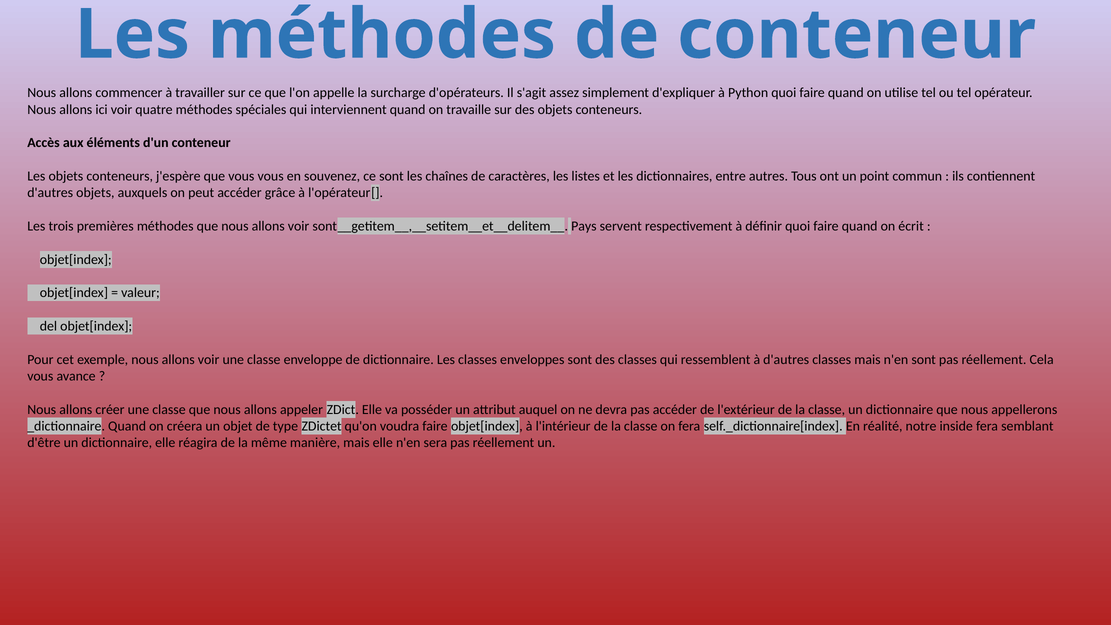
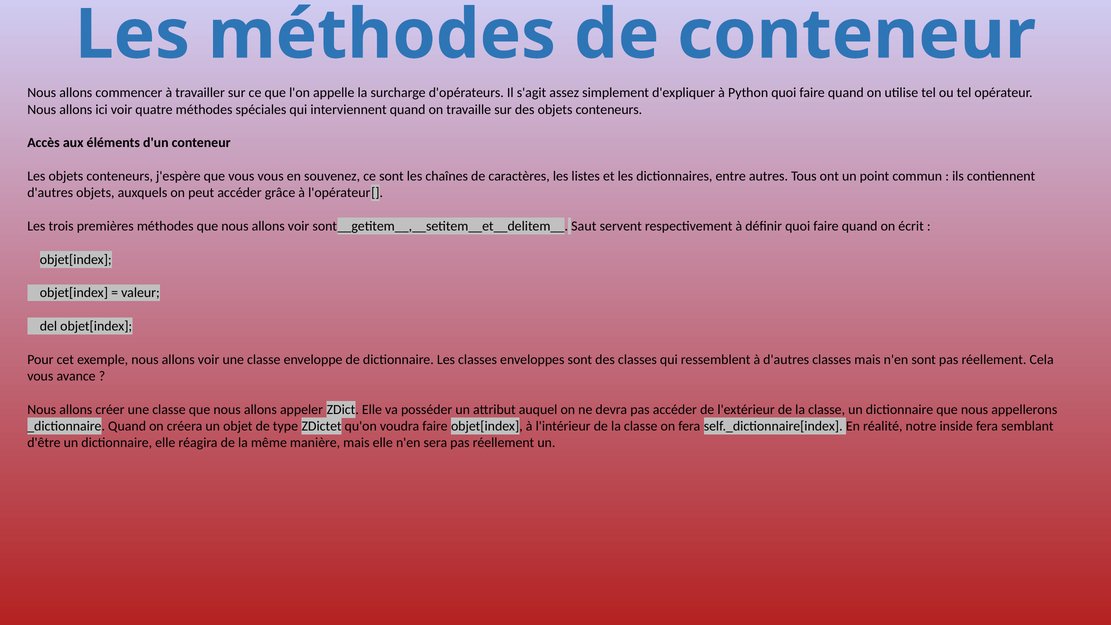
Pays: Pays -> Saut (584, 226)
